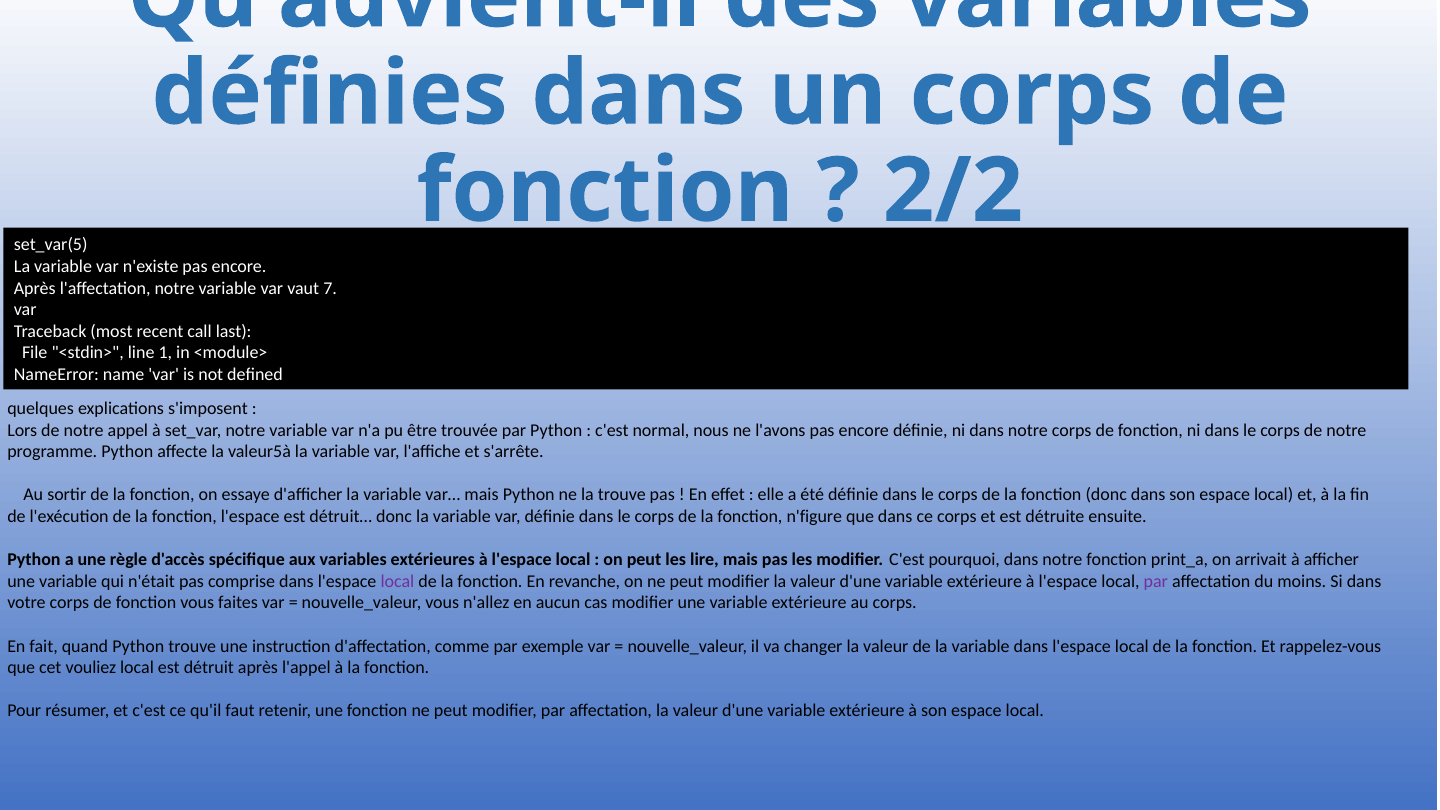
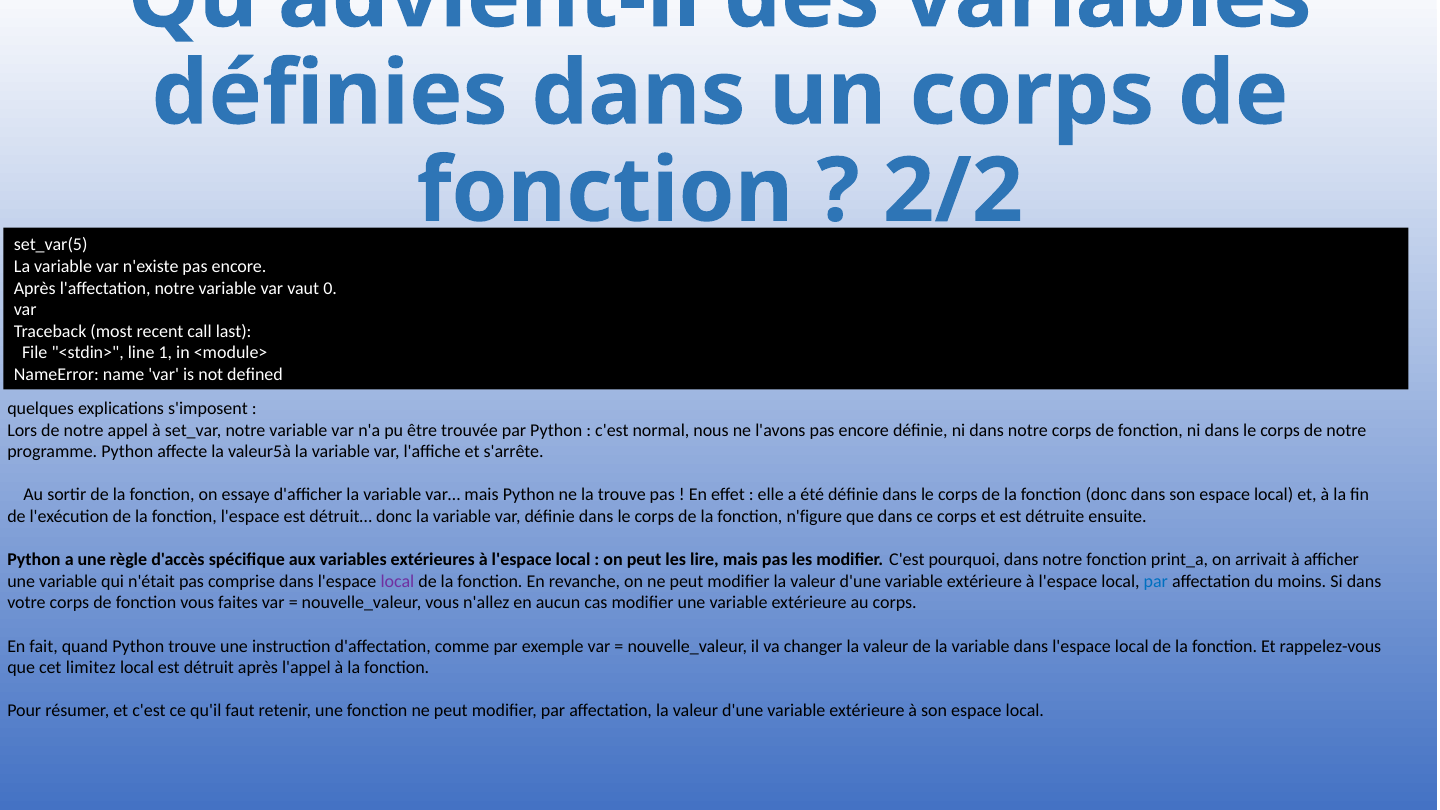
7: 7 -> 0 (330, 288)
par colour: purple -> blue (1156, 581)
vouliez: vouliez -> limitez (91, 668)
